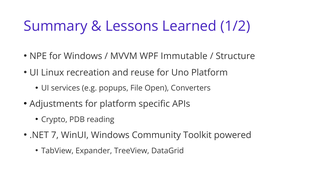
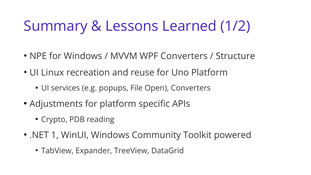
WPF Immutable: Immutable -> Converters (184, 56)
7: 7 -> 1 (55, 135)
